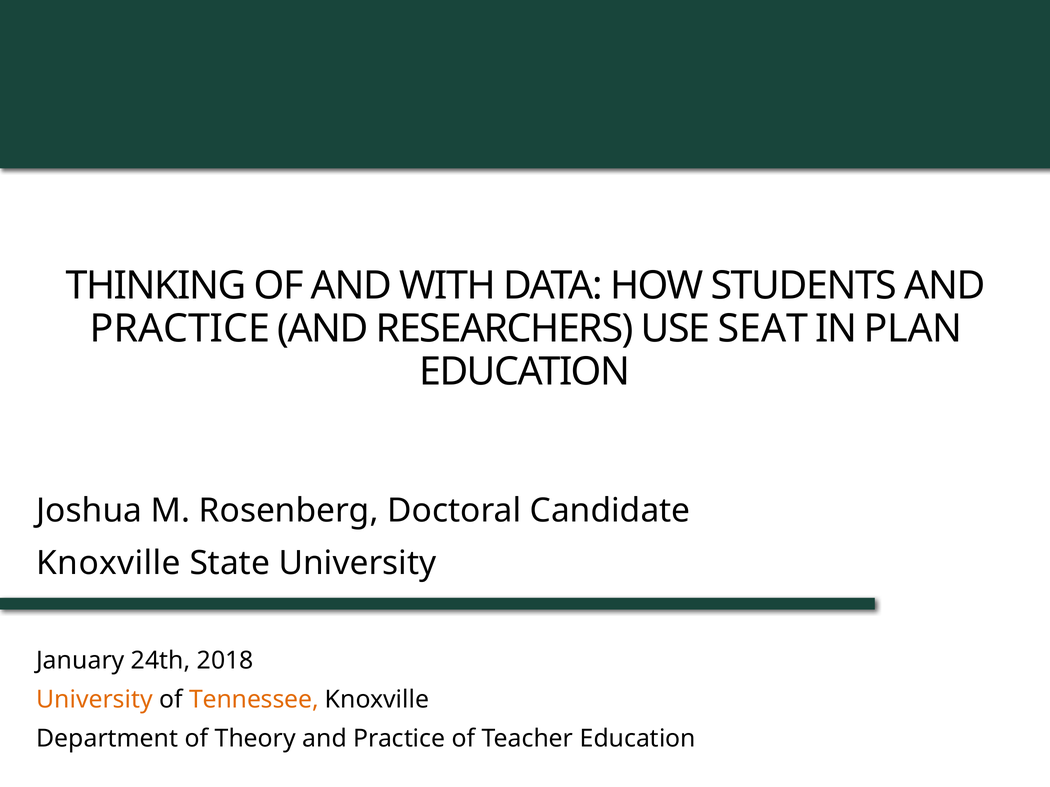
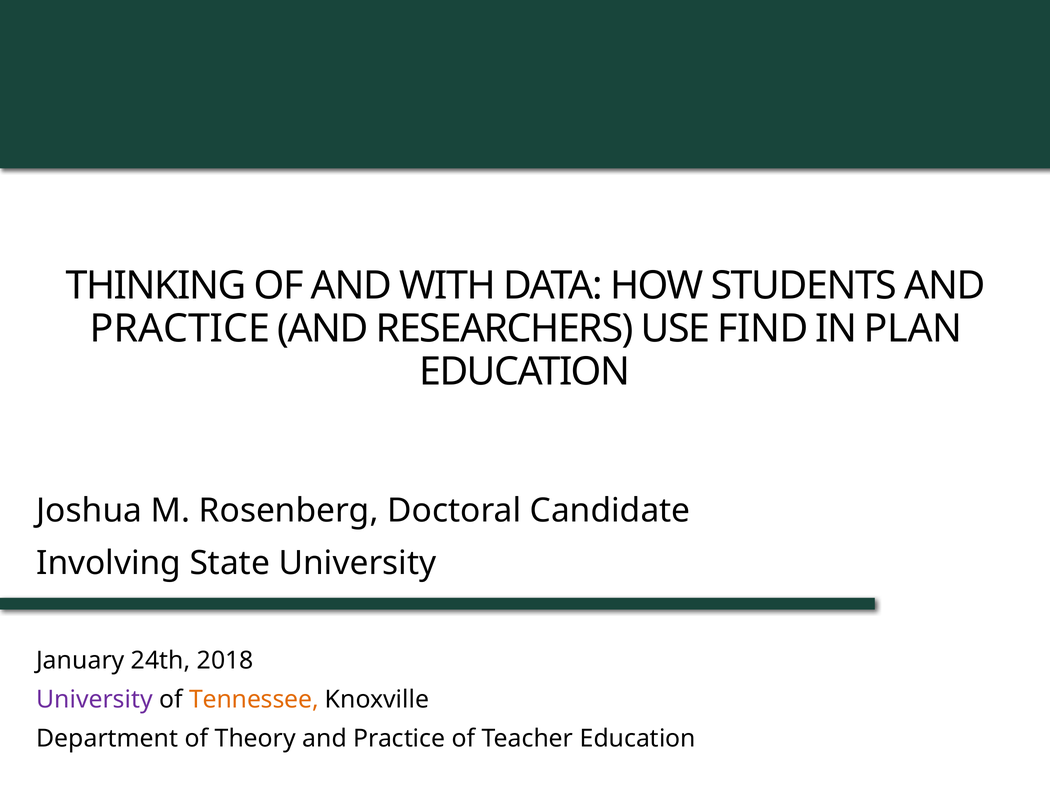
SEAT: SEAT -> FIND (763, 329)
Knoxville: Knoxville -> Involving (109, 564)
University colour: orange -> purple (95, 700)
